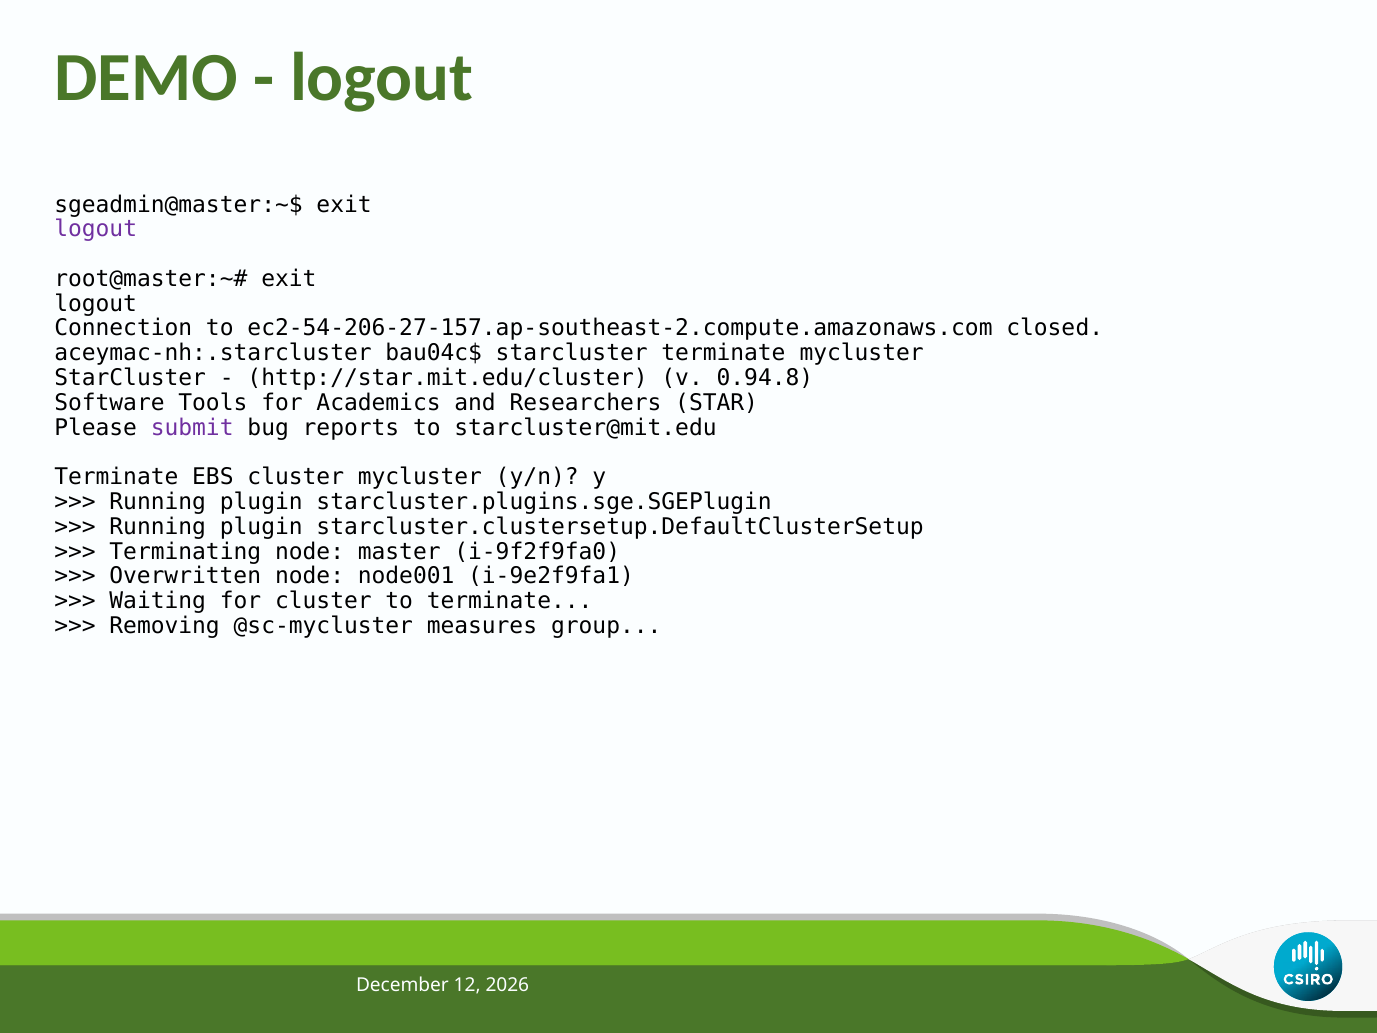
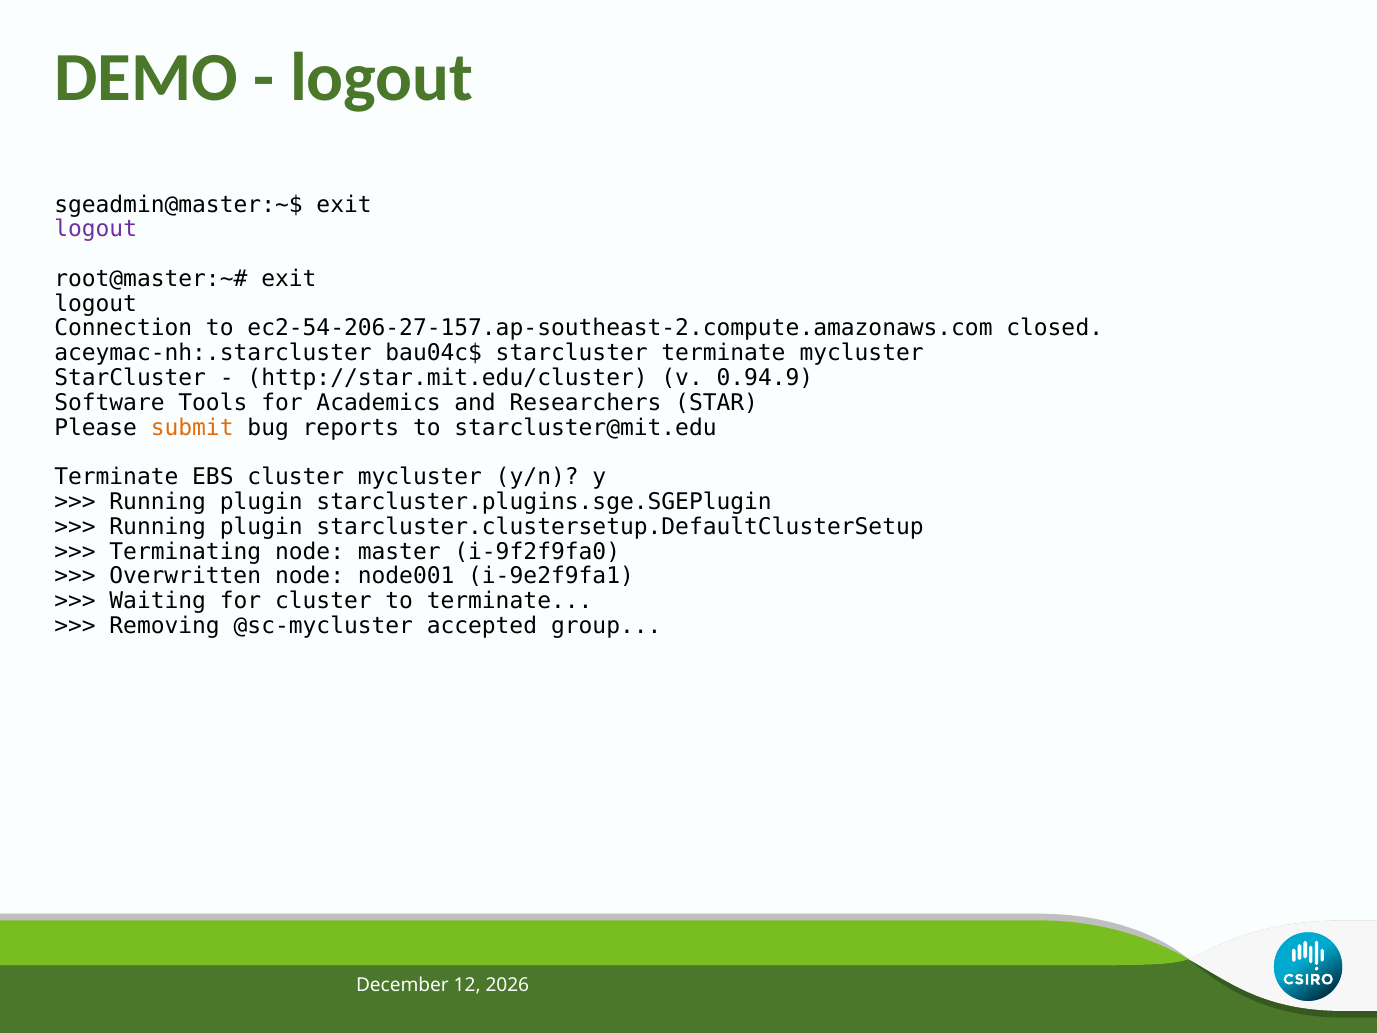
0.94.8: 0.94.8 -> 0.94.9 (765, 378)
submit colour: purple -> orange (192, 427)
measures: measures -> accepted (482, 626)
